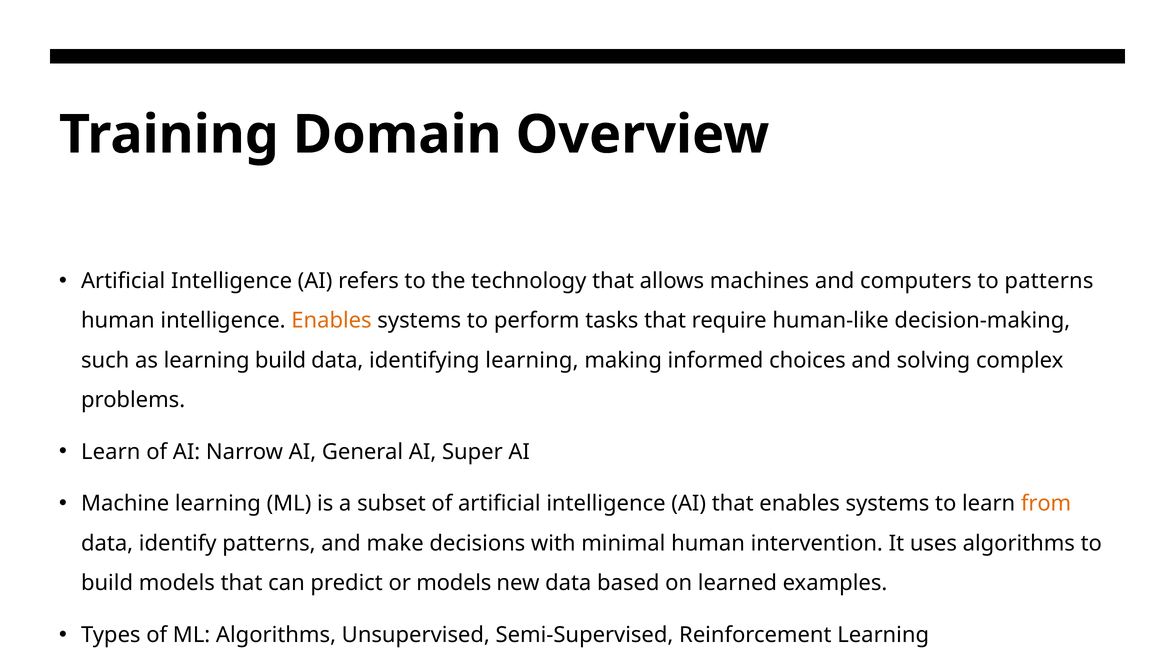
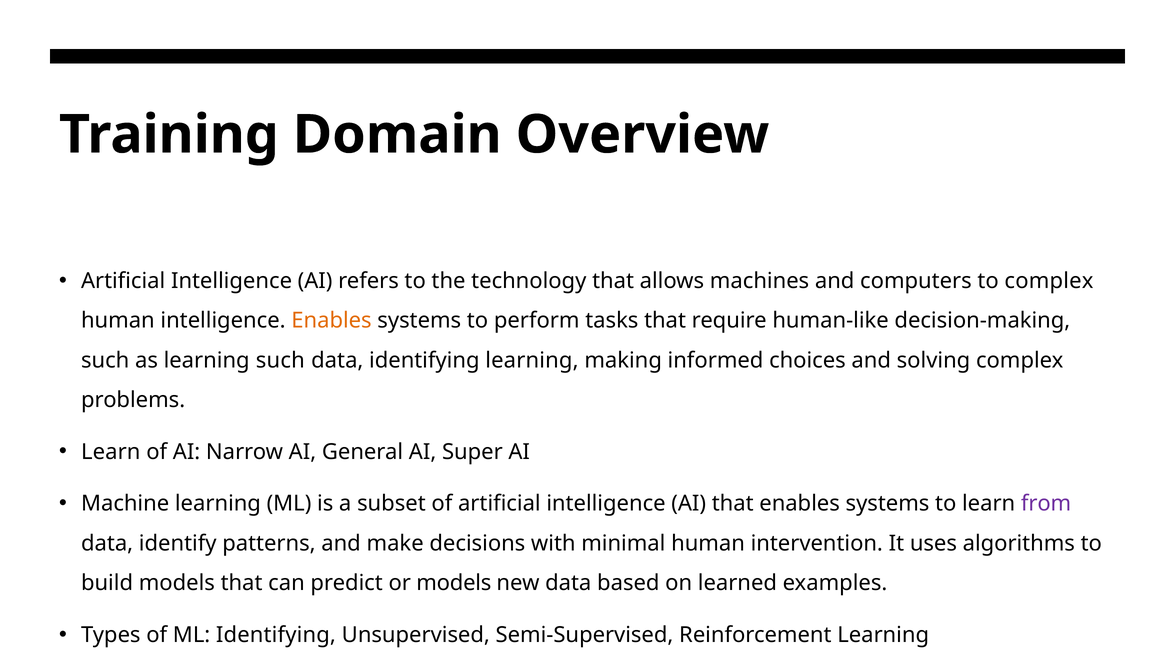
to patterns: patterns -> complex (1049, 281)
learning build: build -> such (280, 360)
from colour: orange -> purple (1046, 504)
ML Algorithms: Algorithms -> Identifying (276, 635)
